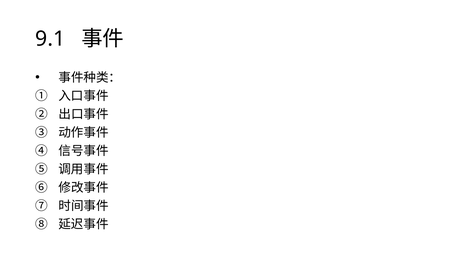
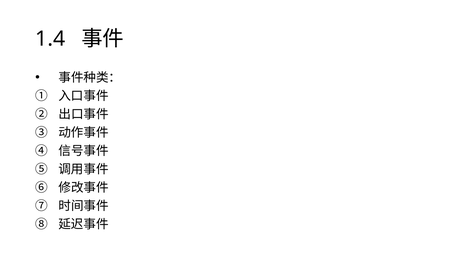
9.1: 9.1 -> 1.4 (50, 39)
